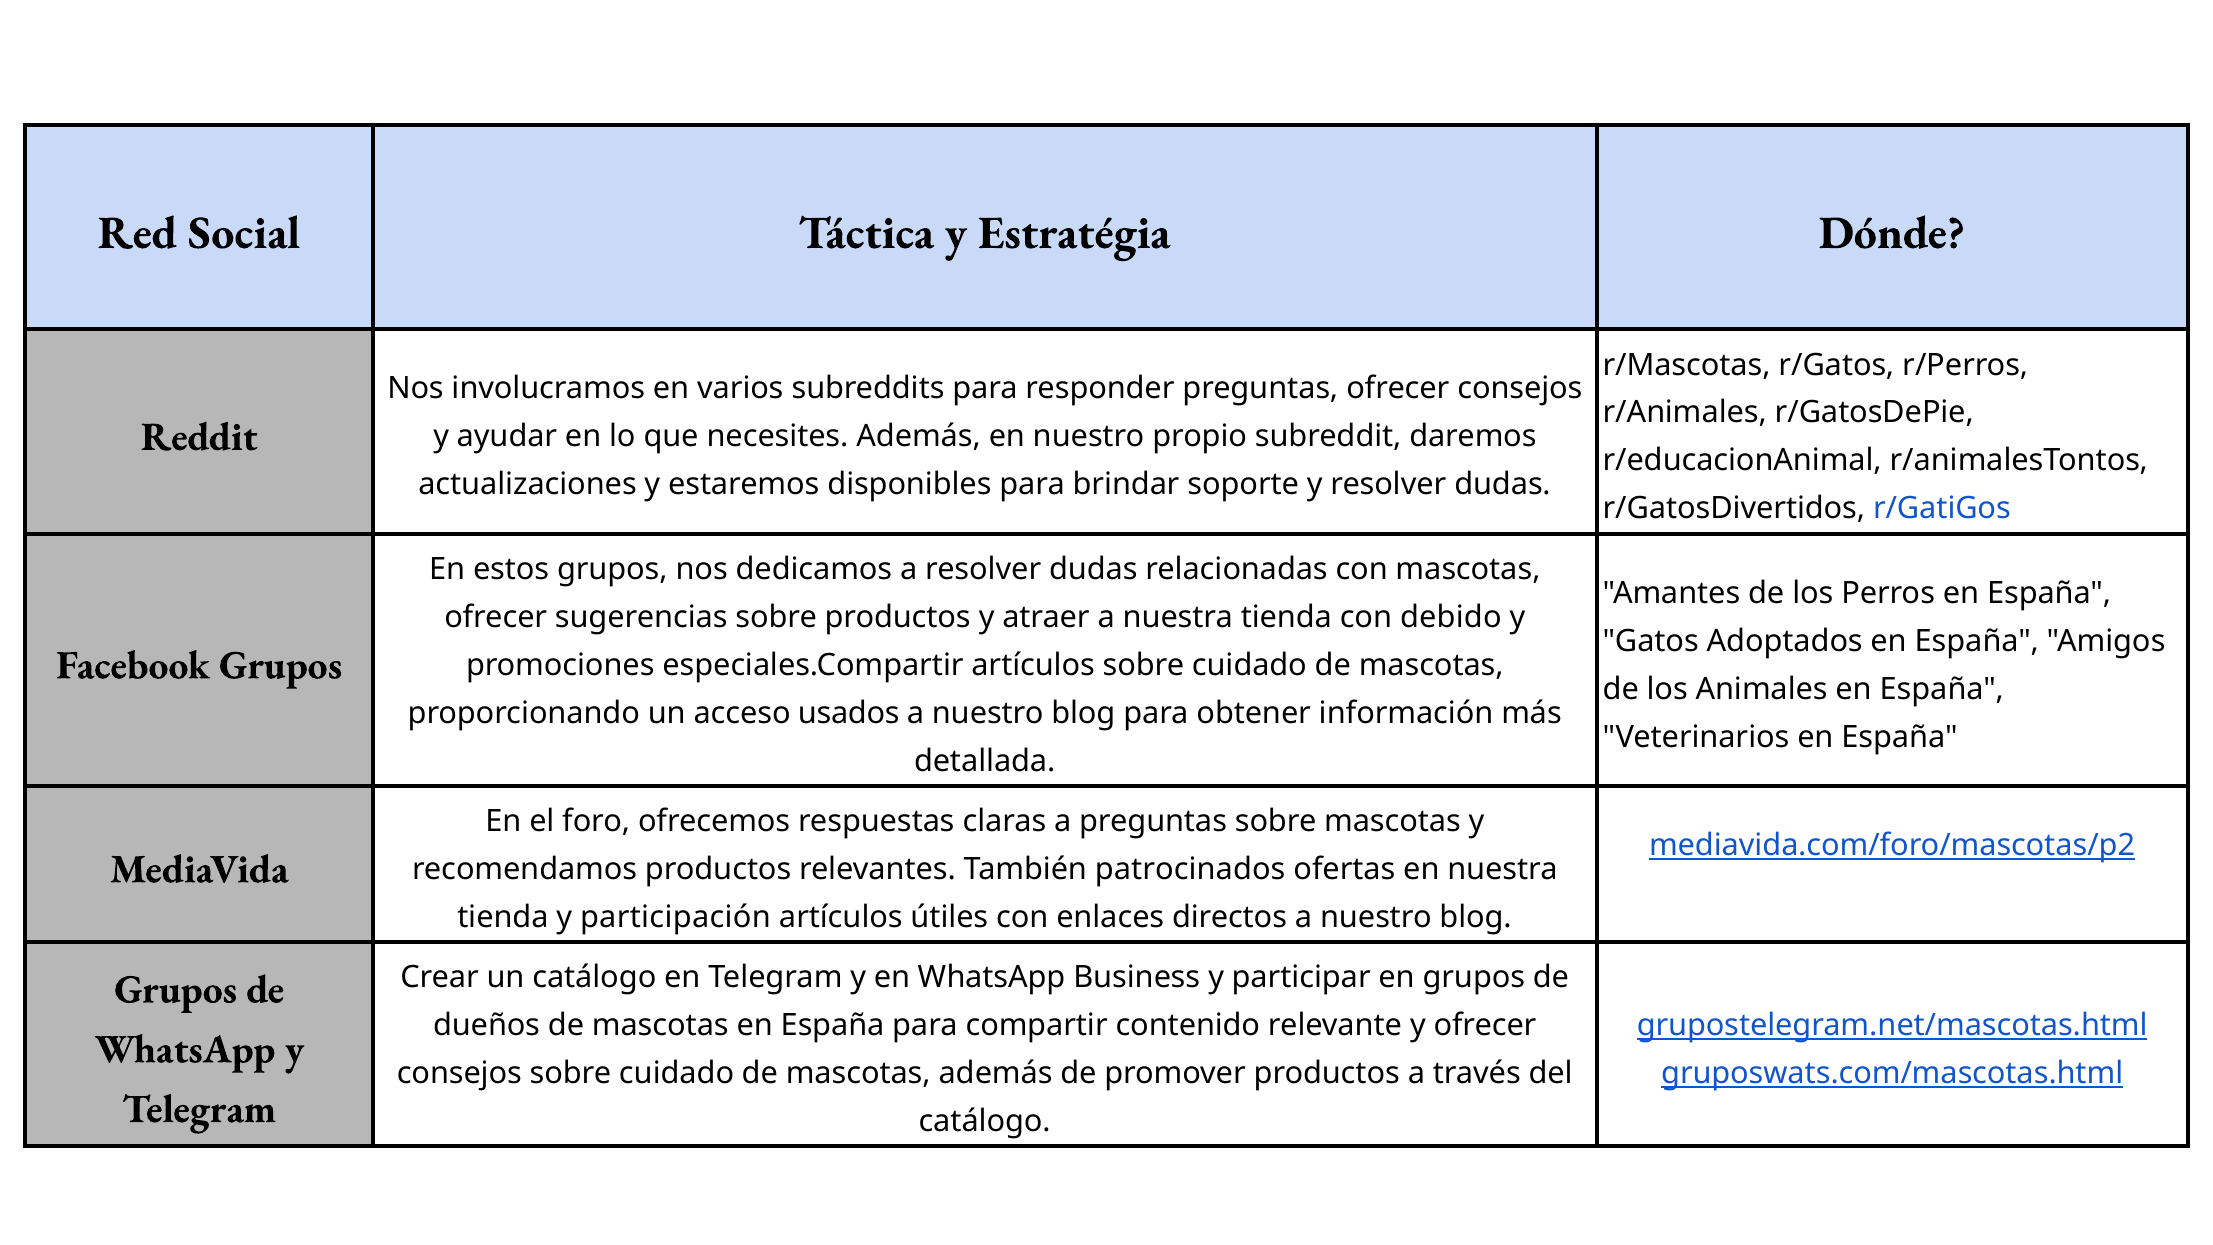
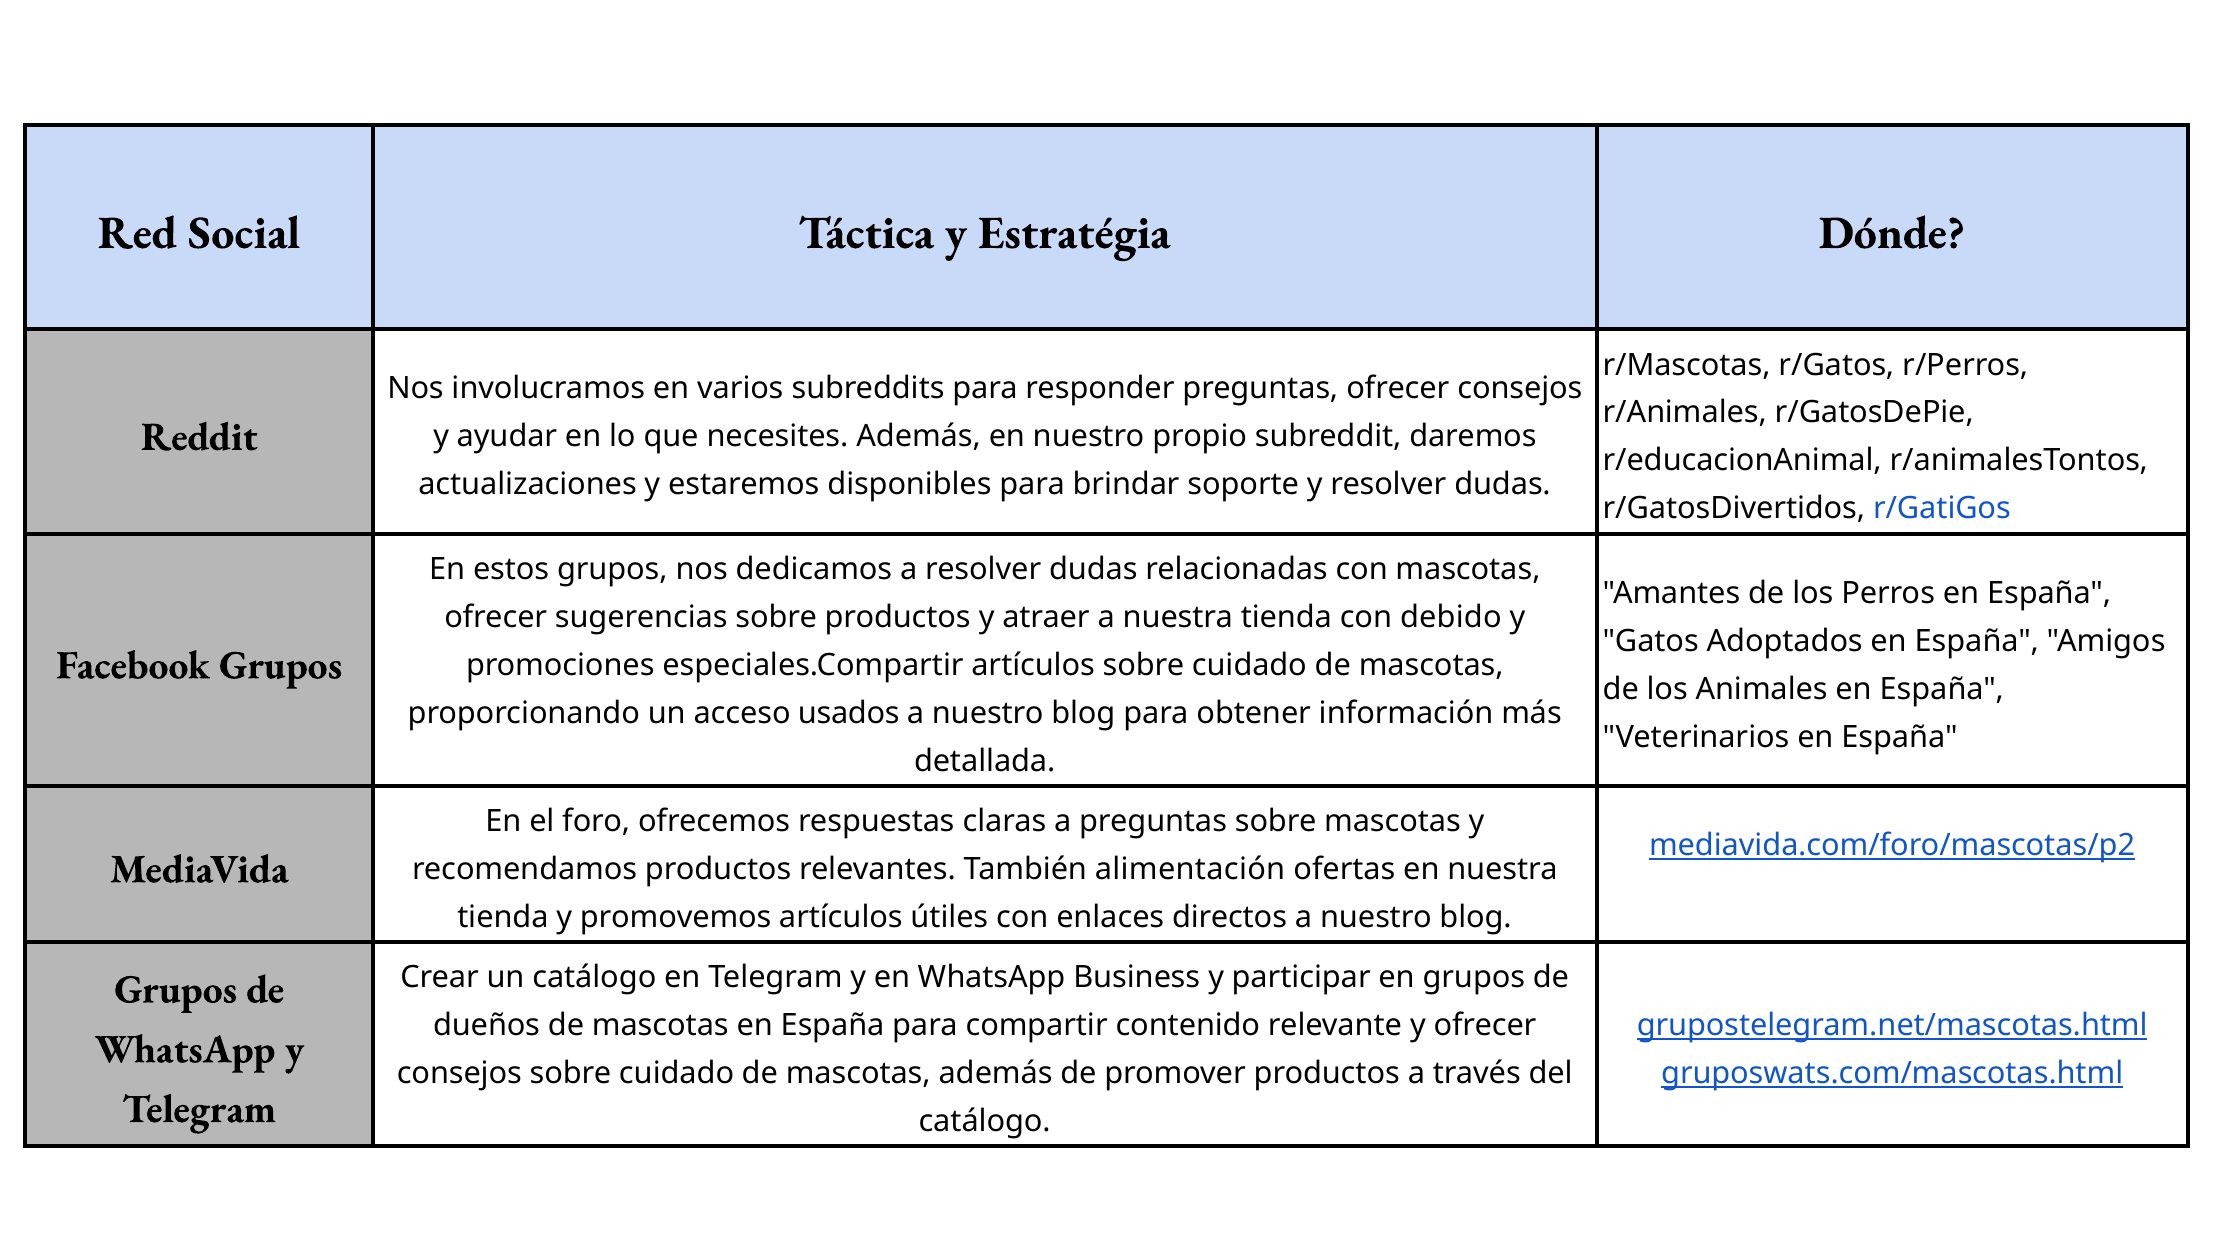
patrocinados: patrocinados -> alimentación (1190, 869)
participación: participación -> promovemos (676, 917)
